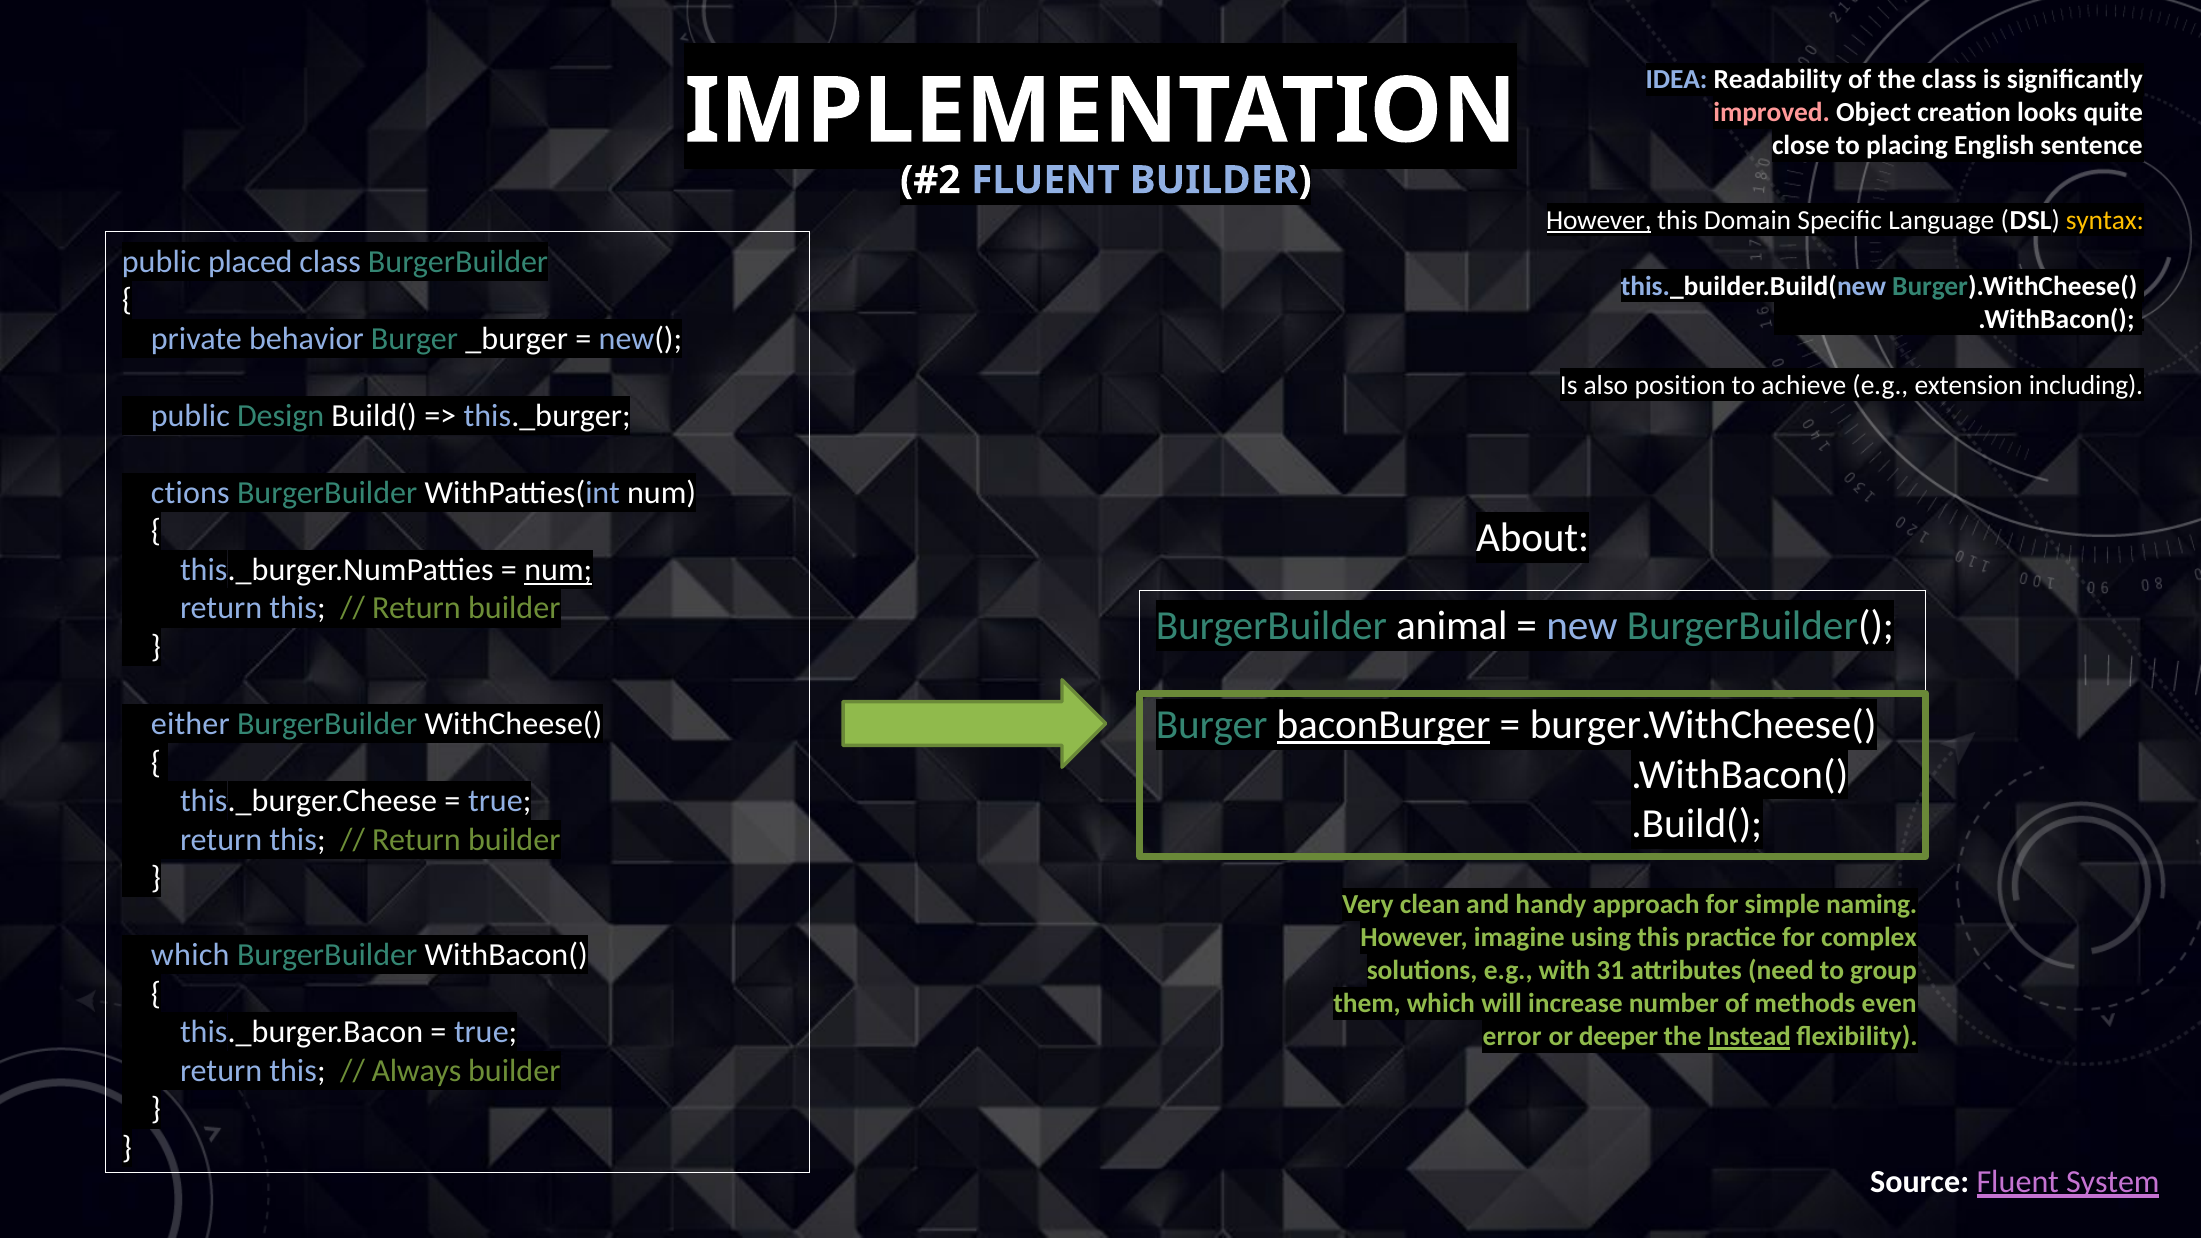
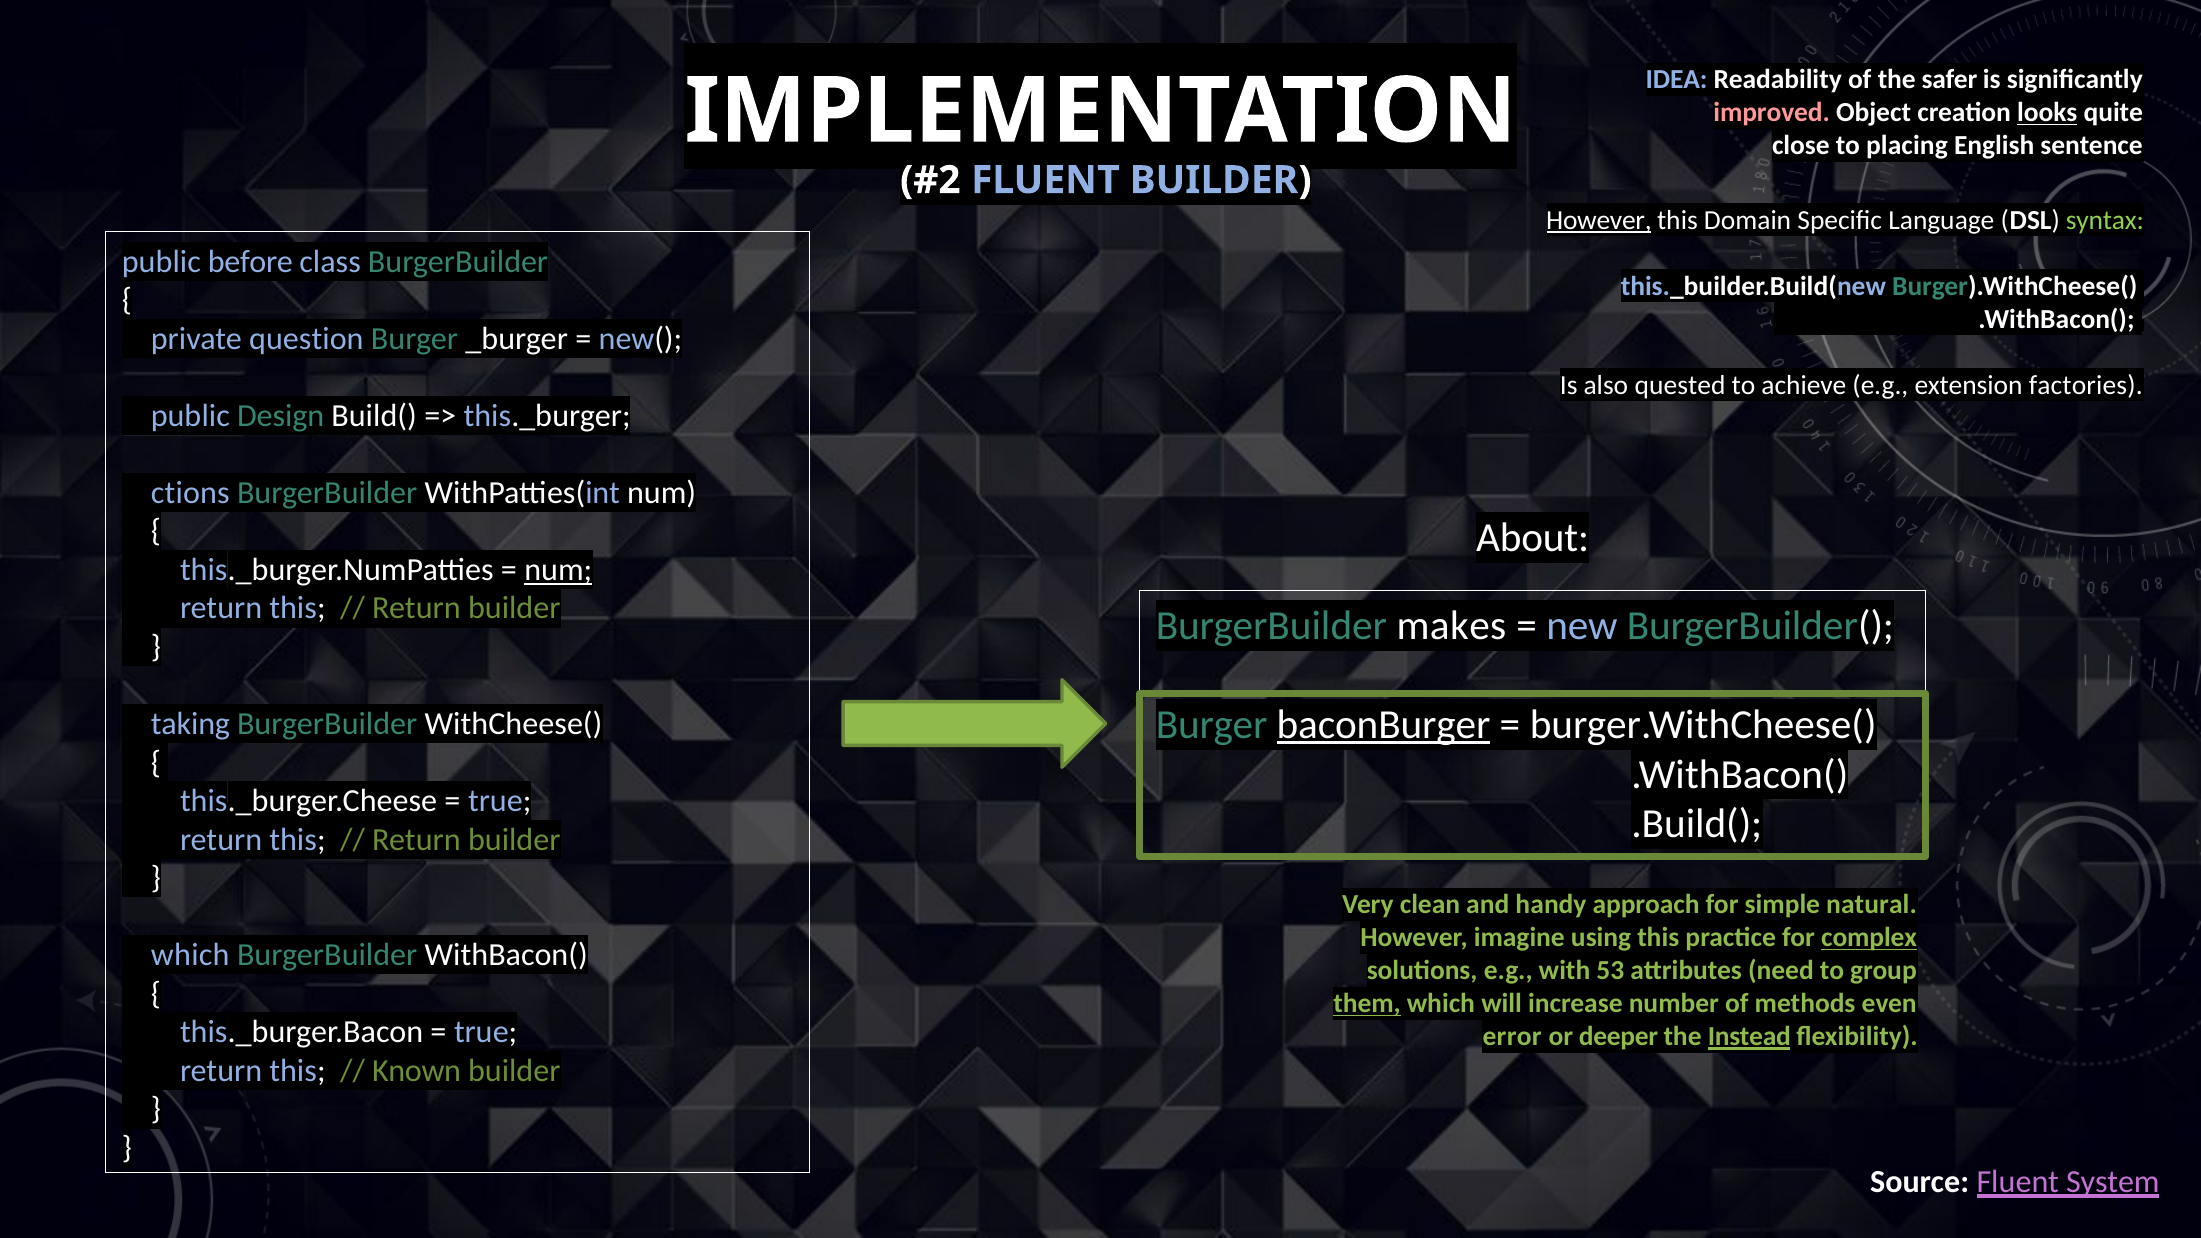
the class: class -> safer (1949, 80)
looks underline: none -> present (2047, 113)
syntax colour: yellow -> light green (2105, 220)
placed: placed -> before (250, 261)
behavior: behavior -> question (306, 339)
position: position -> quested (1680, 385)
including: including -> factories (2086, 385)
animal: animal -> makes (1451, 626)
either: either -> taking (190, 724)
naming: naming -> natural (1872, 905)
complex underline: none -> present (1869, 938)
31: 31 -> 53 (1610, 971)
them underline: none -> present (1367, 1004)
Always: Always -> Known (417, 1071)
